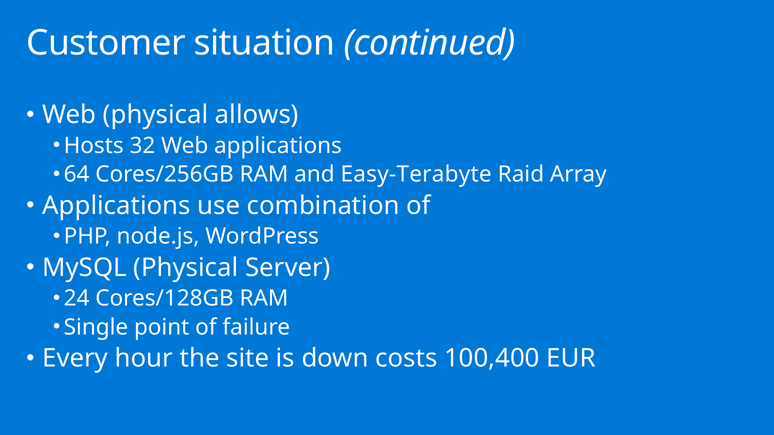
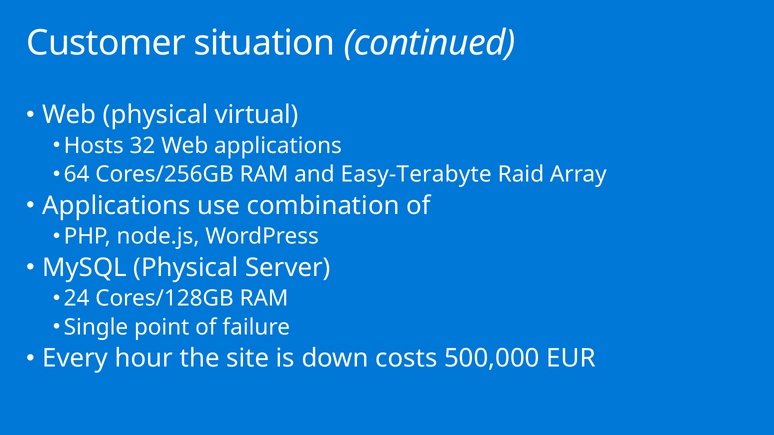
allows: allows -> virtual (257, 115)
100,400: 100,400 -> 500,000 (492, 359)
